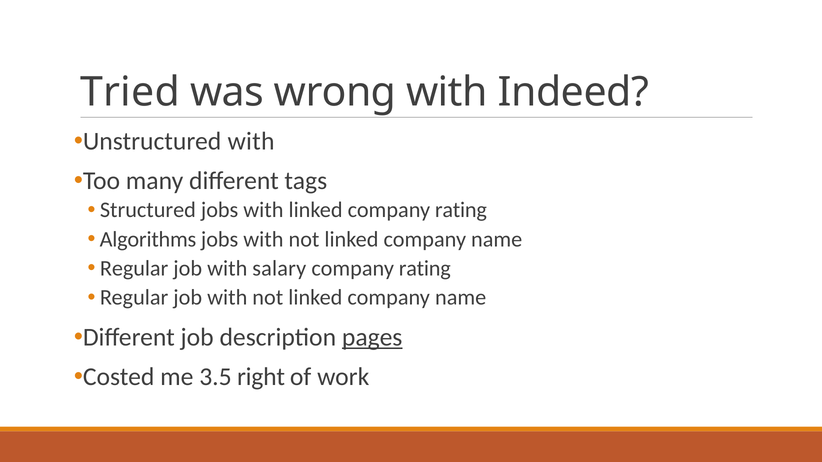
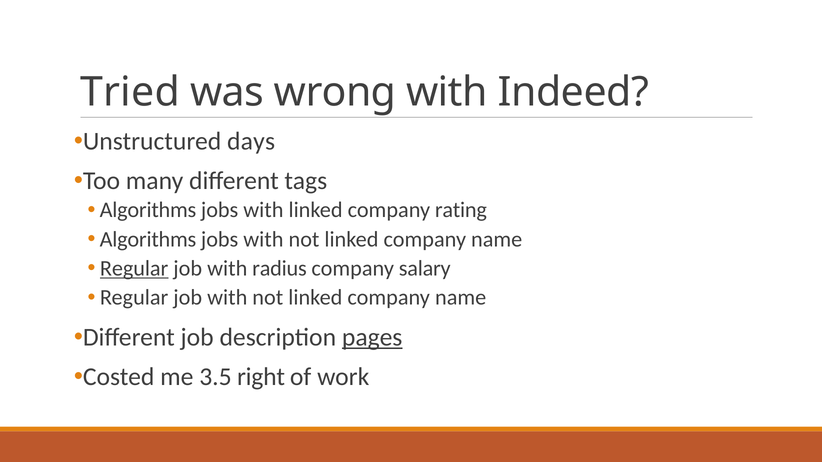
Unstructured with: with -> days (251, 141)
Structured: Structured -> Algorithms (148, 210)
Regular underline: none -> present (134, 269)
salary: salary -> radius (279, 269)
rating: rating -> salary (425, 269)
